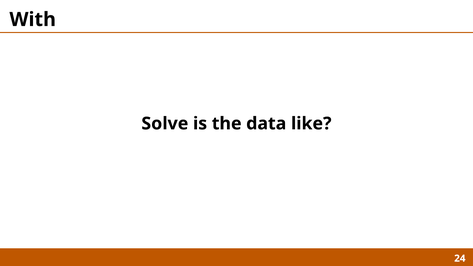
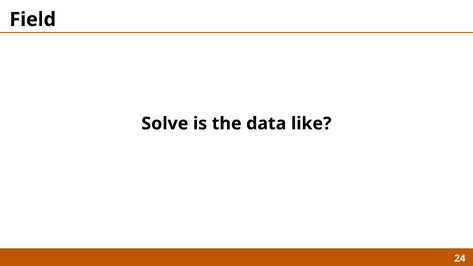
With: With -> Field (33, 20)
